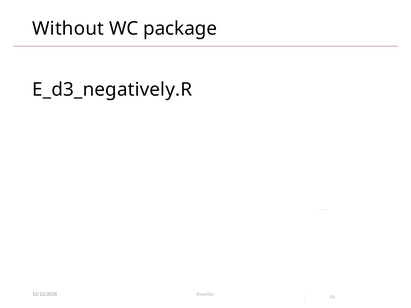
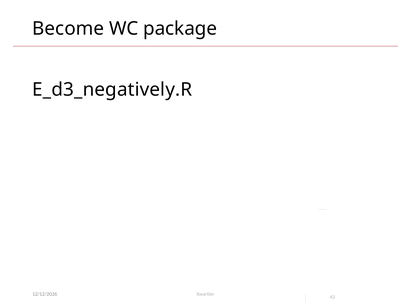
Without: Without -> Become (68, 28)
